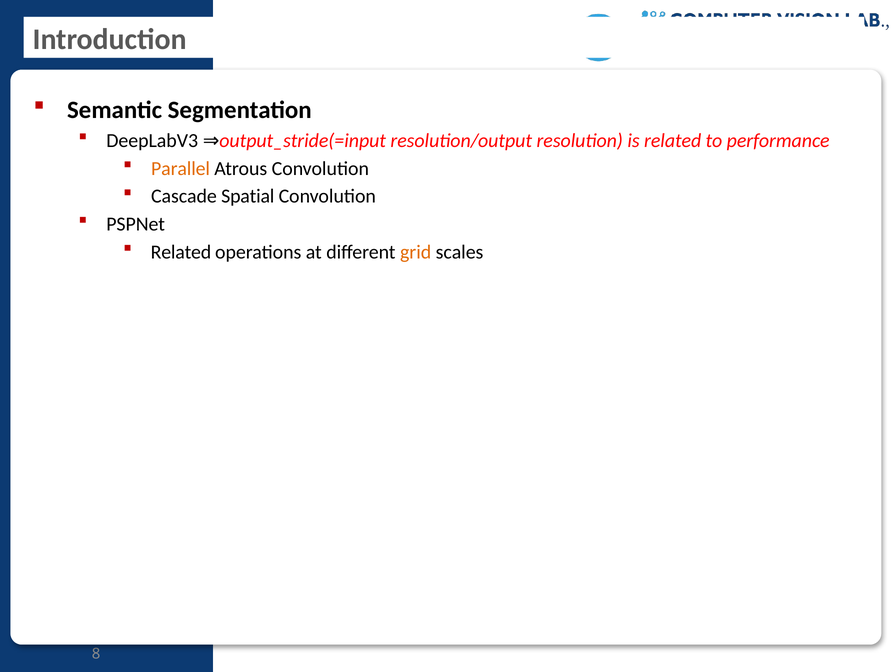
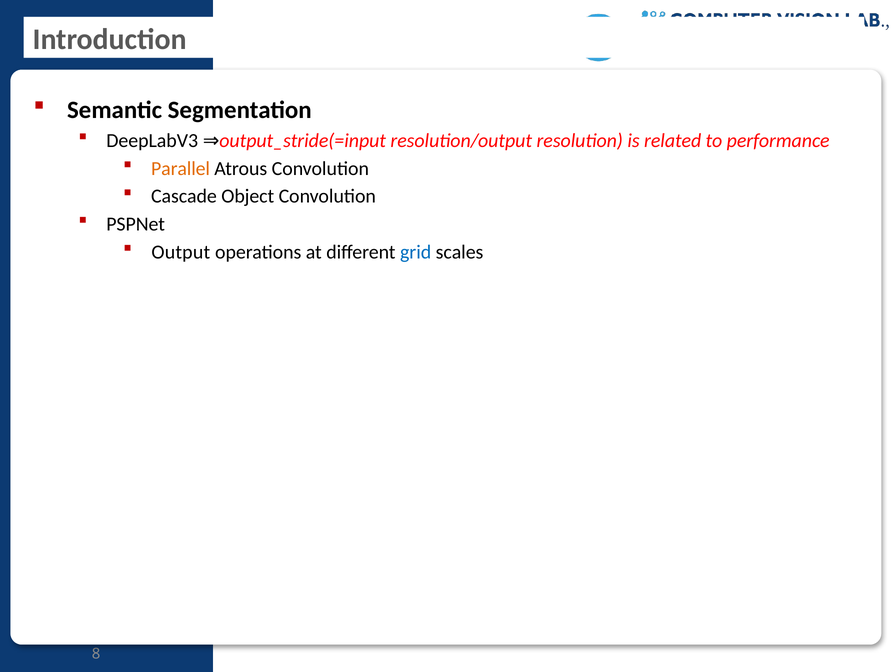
Spatial: Spatial -> Object (248, 196)
Related: Related -> Output (181, 252)
grid colour: orange -> blue (416, 252)
